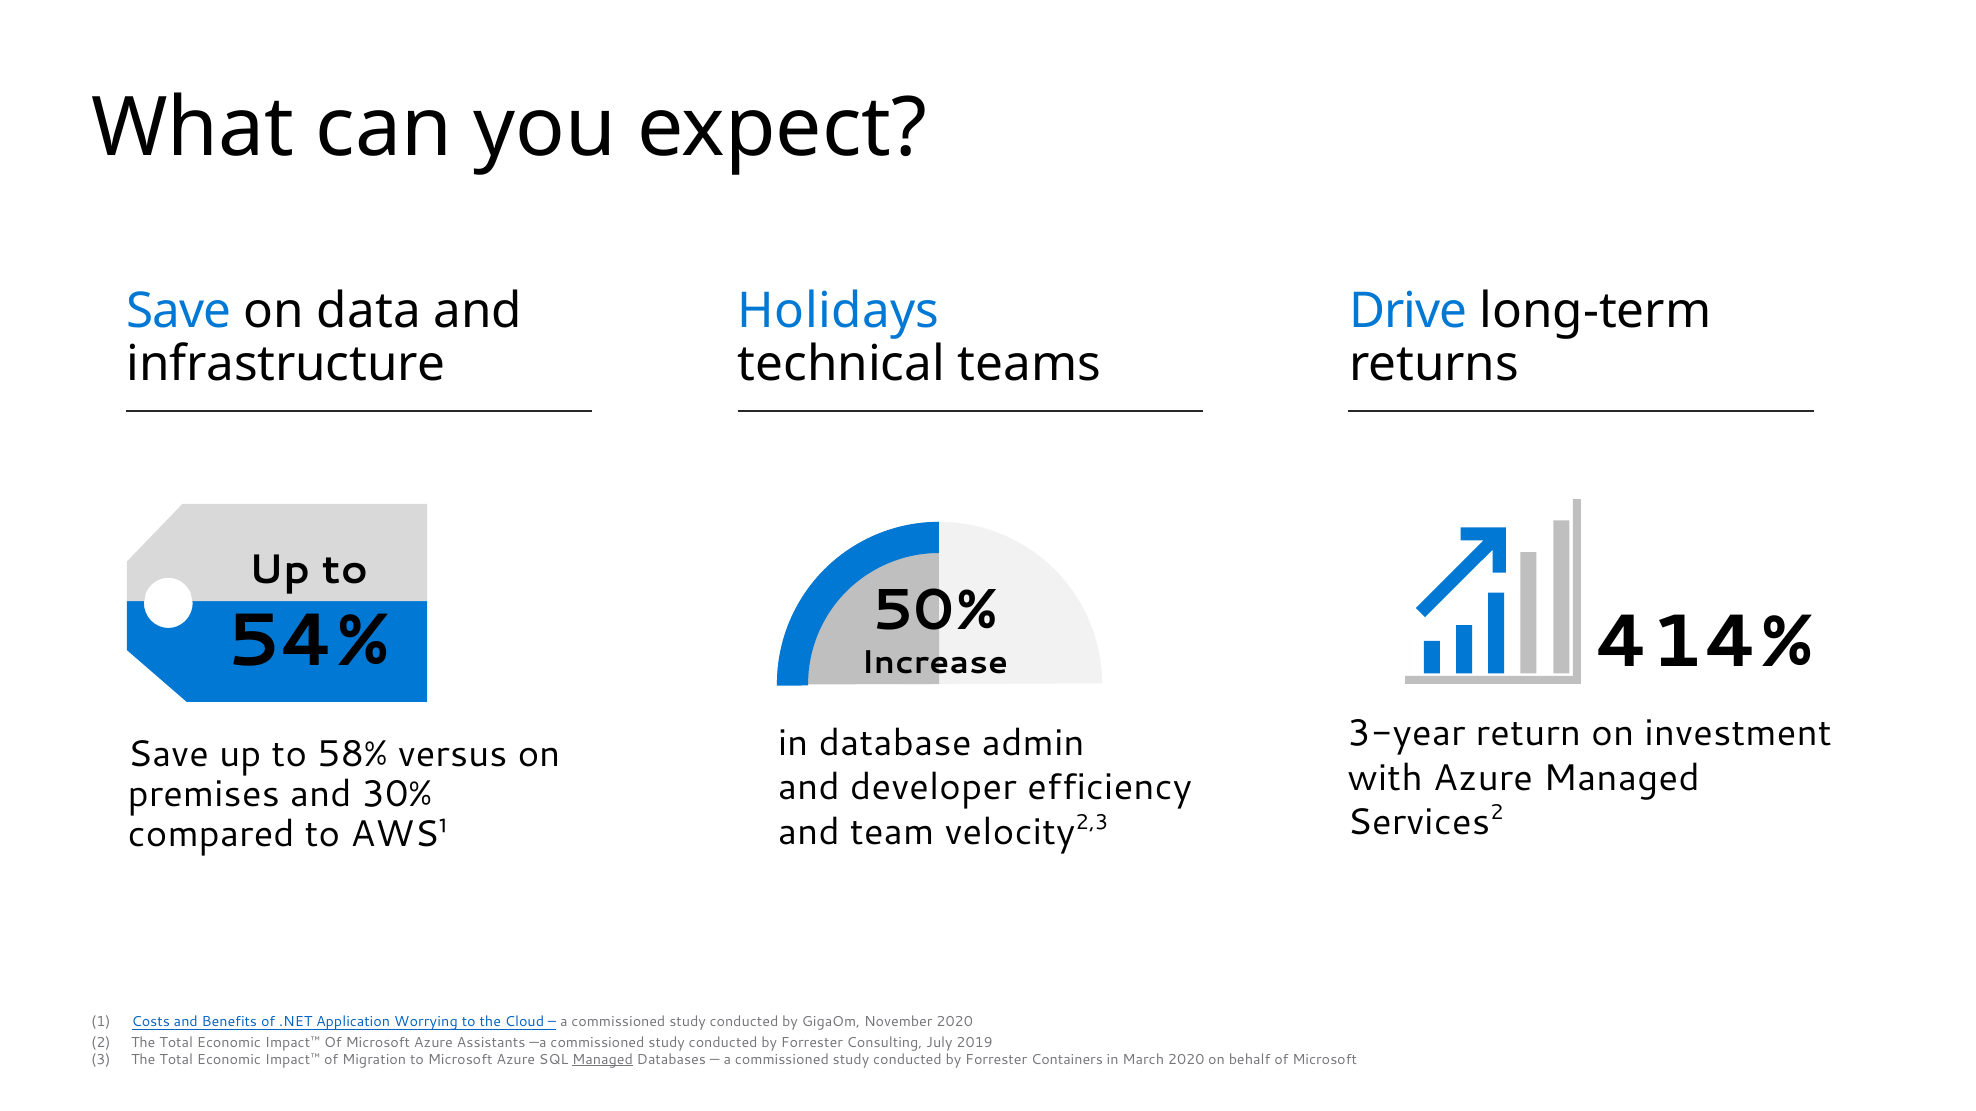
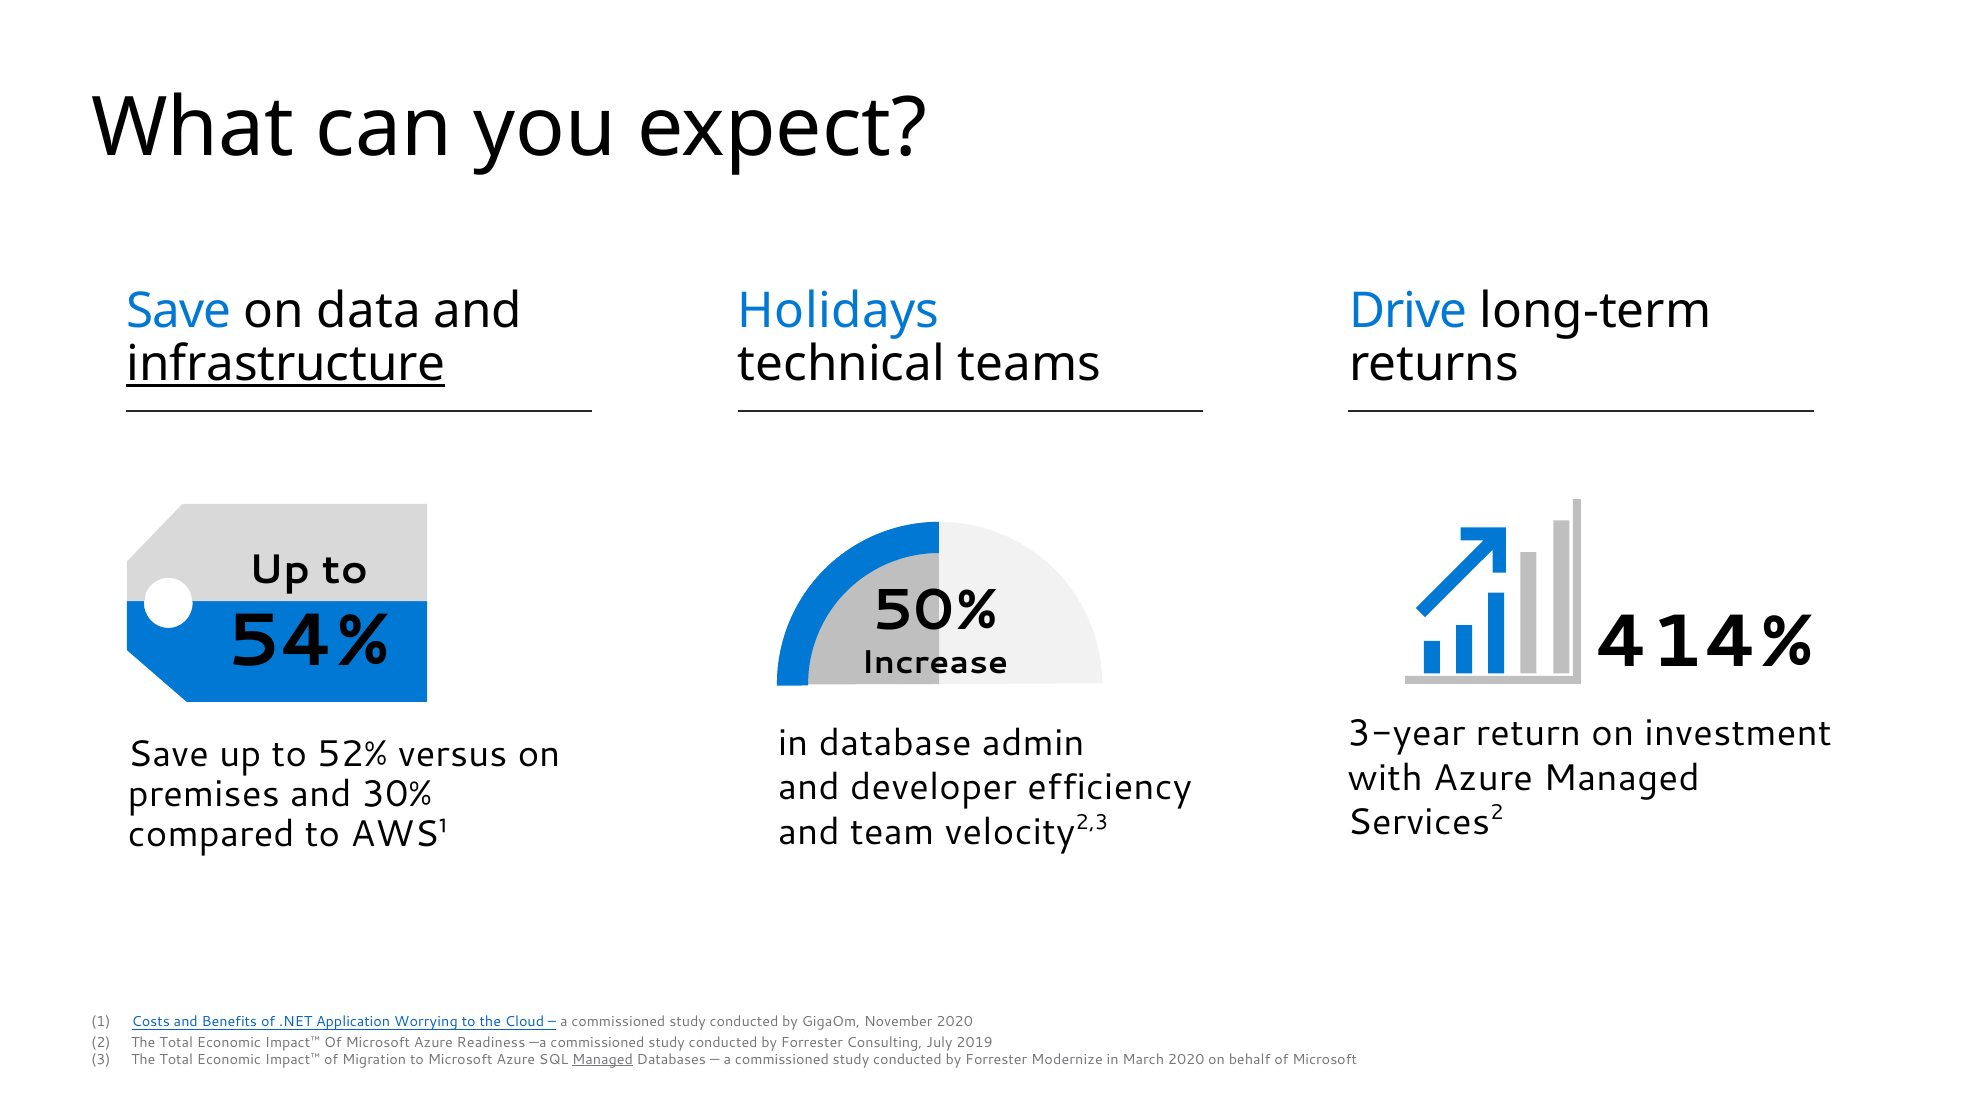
infrastructure underline: none -> present (286, 364)
58%: 58% -> 52% (353, 755)
Assistants: Assistants -> Readiness (491, 1043)
Containers: Containers -> Modernize (1067, 1060)
